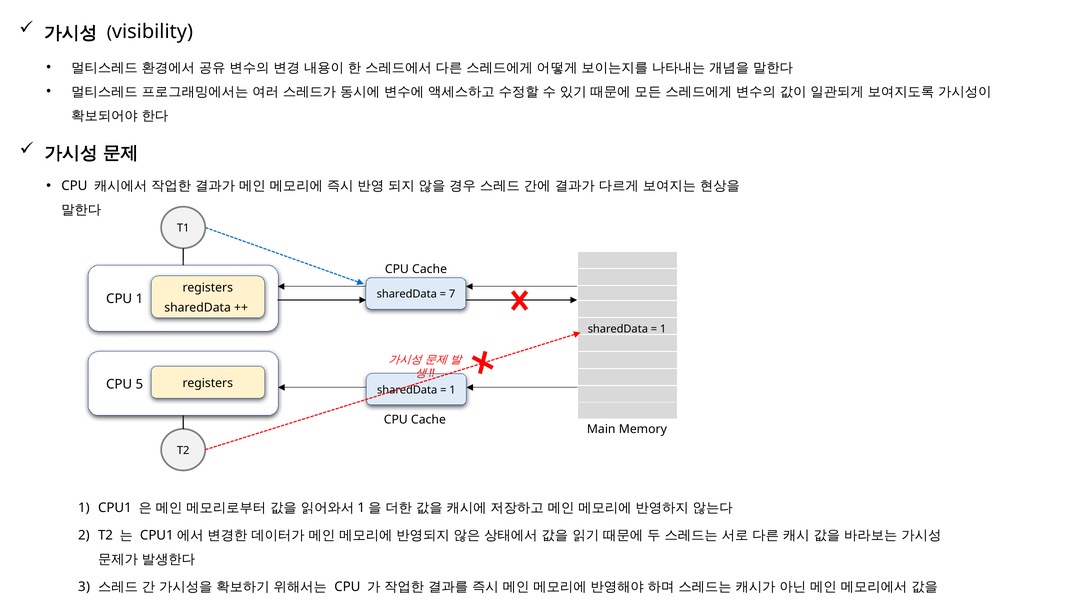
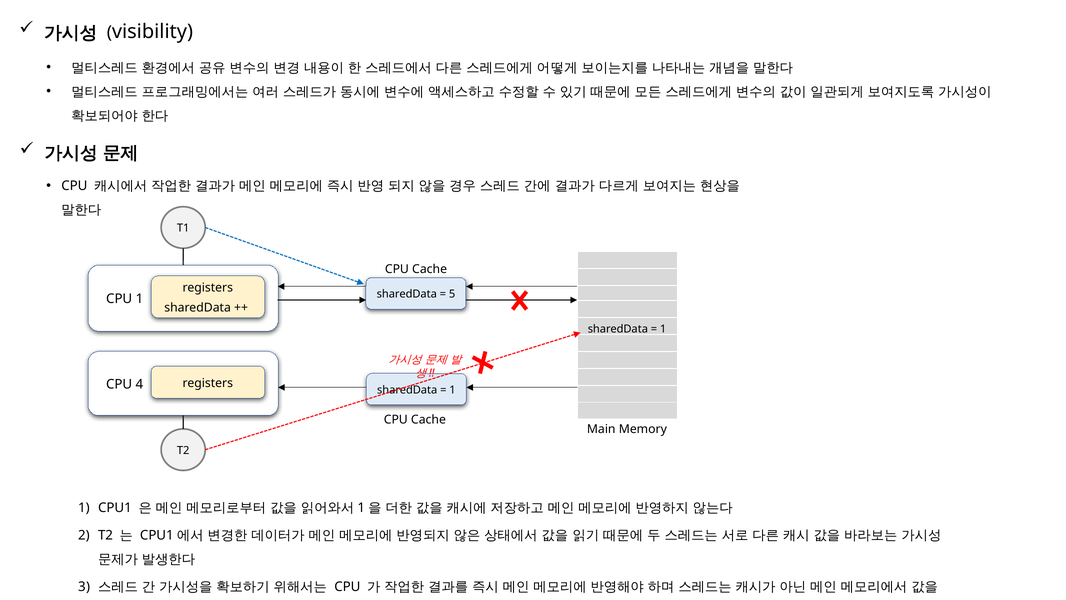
7: 7 -> 5 (452, 294)
5: 5 -> 4 (139, 384)
